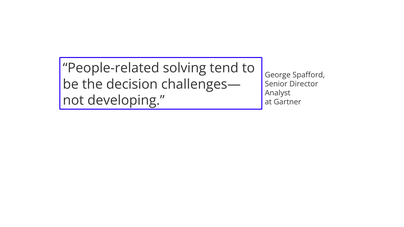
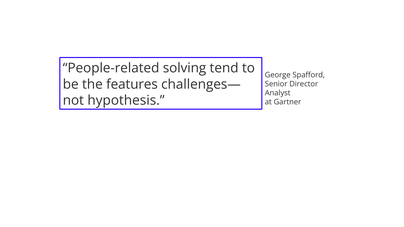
decision: decision -> features (132, 84)
developing: developing -> hypothesis (126, 101)
